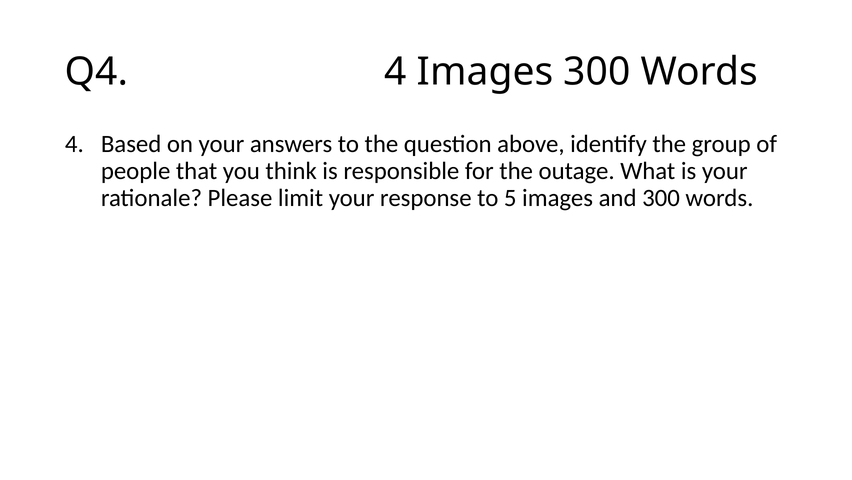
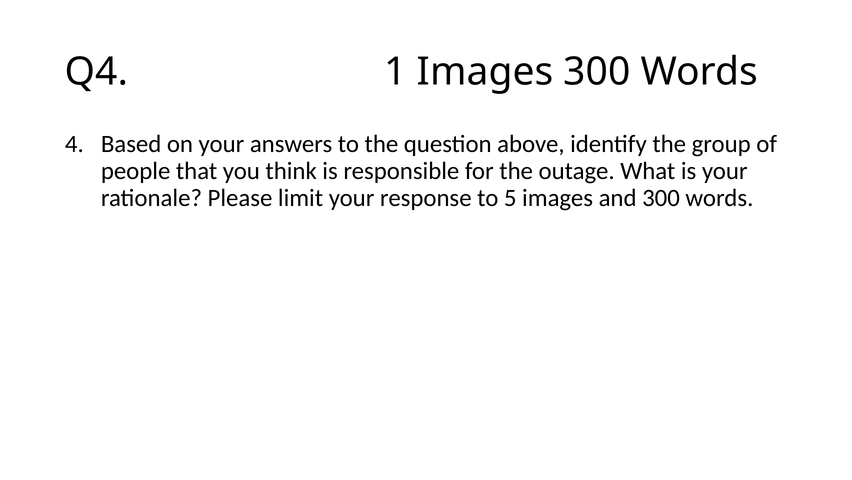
Q4 4: 4 -> 1 (396, 72)
